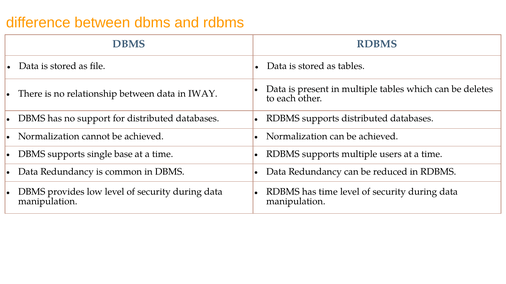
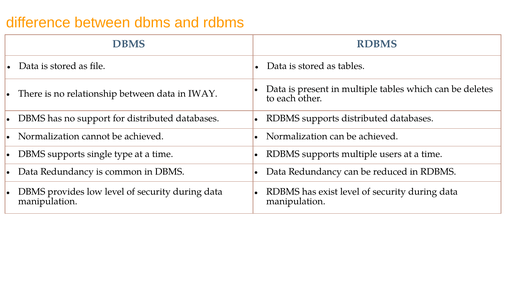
base: base -> type (123, 154)
has time: time -> exist (328, 192)
